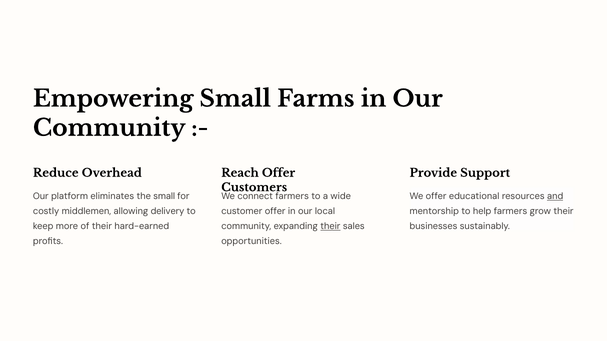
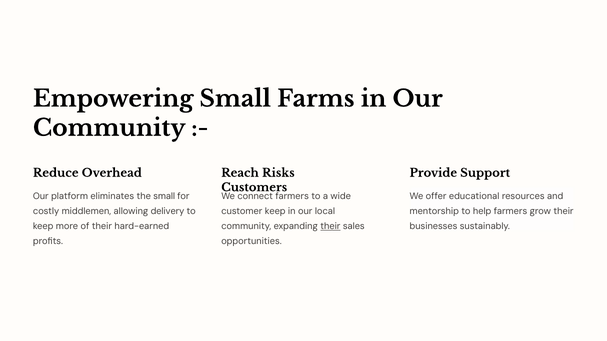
Reach Offer: Offer -> Risks (278, 173)
and underline: present -> none (555, 197)
customer offer: offer -> keep (275, 212)
